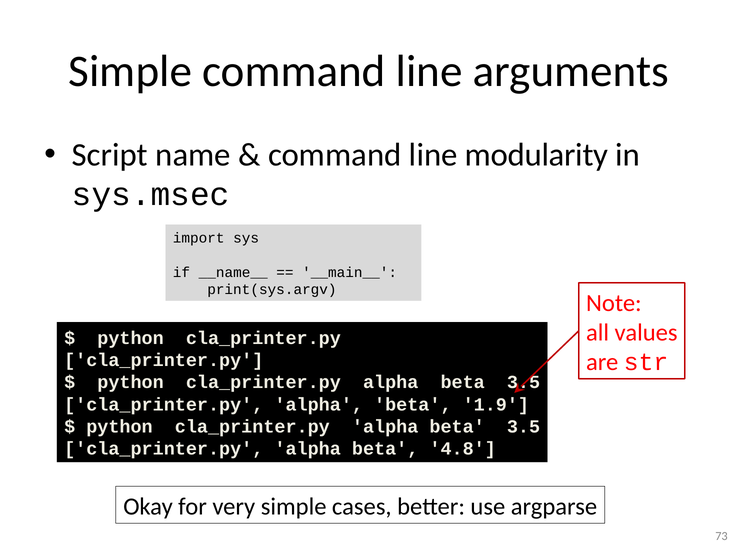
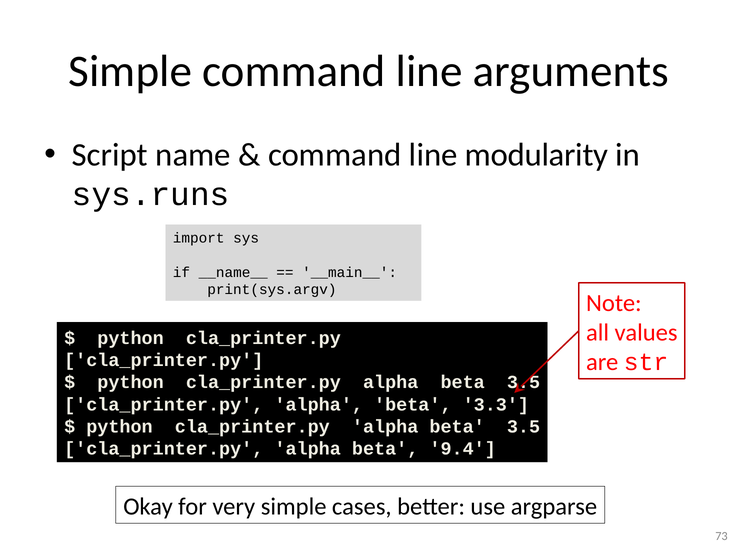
sys.msec: sys.msec -> sys.runs (151, 194)
1.9: 1.9 -> 3.3 (496, 404)
4.8: 4.8 -> 9.4 (463, 448)
